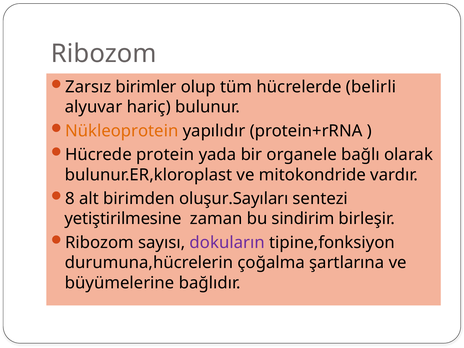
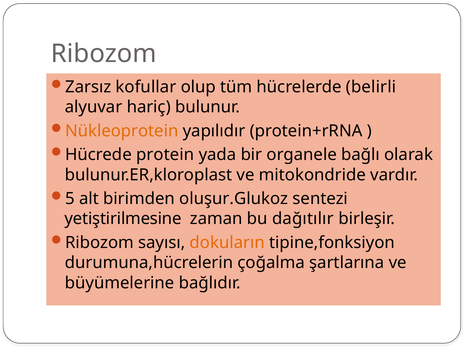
birimler: birimler -> kofullar (146, 87)
8: 8 -> 5 (70, 199)
oluşur.Sayıları: oluşur.Sayıları -> oluşur.Glukoz (234, 199)
sindirim: sindirim -> dağıtılır (303, 219)
dokuların colour: purple -> orange (227, 243)
